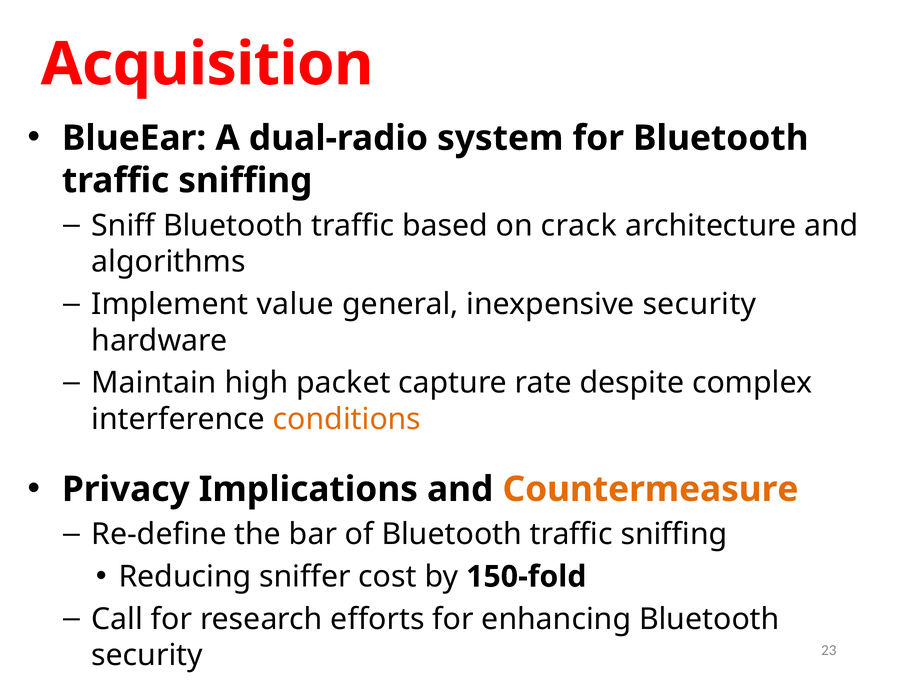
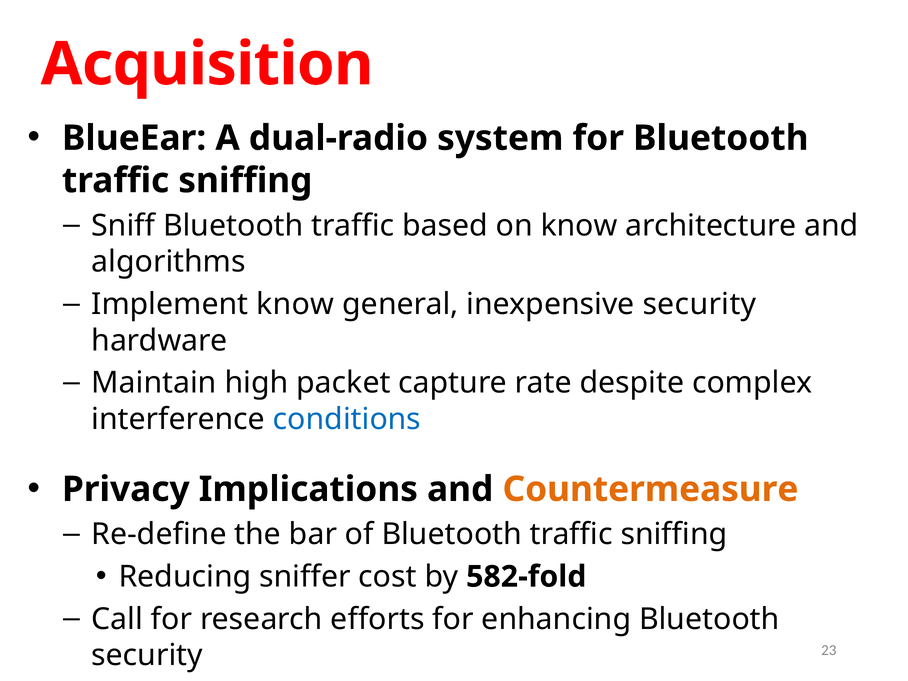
on crack: crack -> know (579, 226)
Implement value: value -> know (295, 304)
conditions colour: orange -> blue (347, 419)
150-fold: 150-fold -> 582-fold (526, 577)
